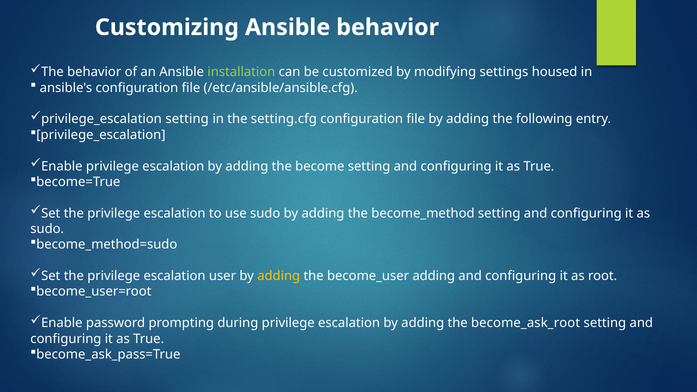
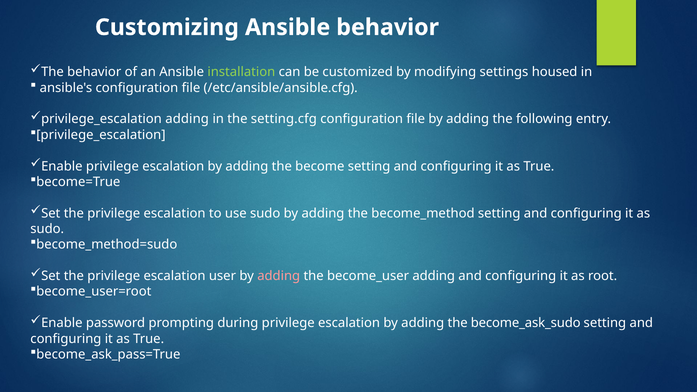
privilege_escalation setting: setting -> adding (187, 119)
adding colour: yellow -> pink (279, 276)
become_ask_root: become_ask_root -> become_ask_sudo (526, 323)
